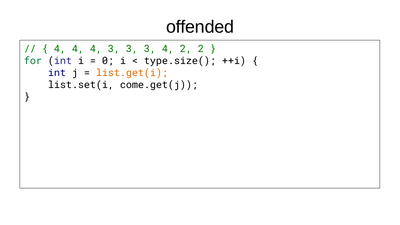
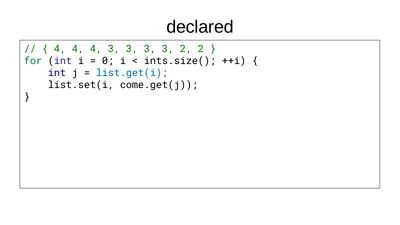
offended: offended -> declared (200, 27)
3 3 3 4: 4 -> 3 (168, 49)
type.size(: type.size( -> ints.size( (180, 61)
list.get(i colour: orange -> blue (132, 73)
